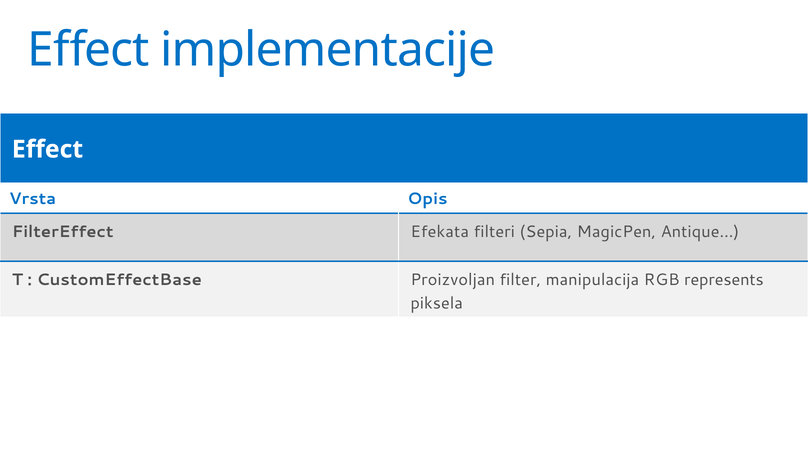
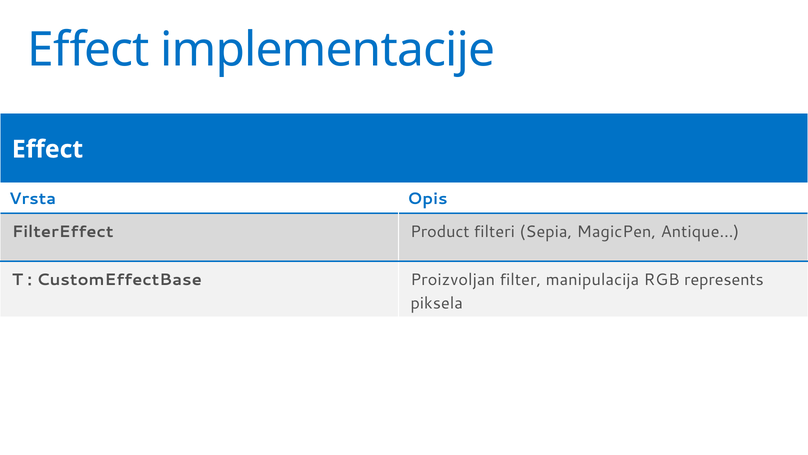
Efekata: Efekata -> Product (440, 231)
